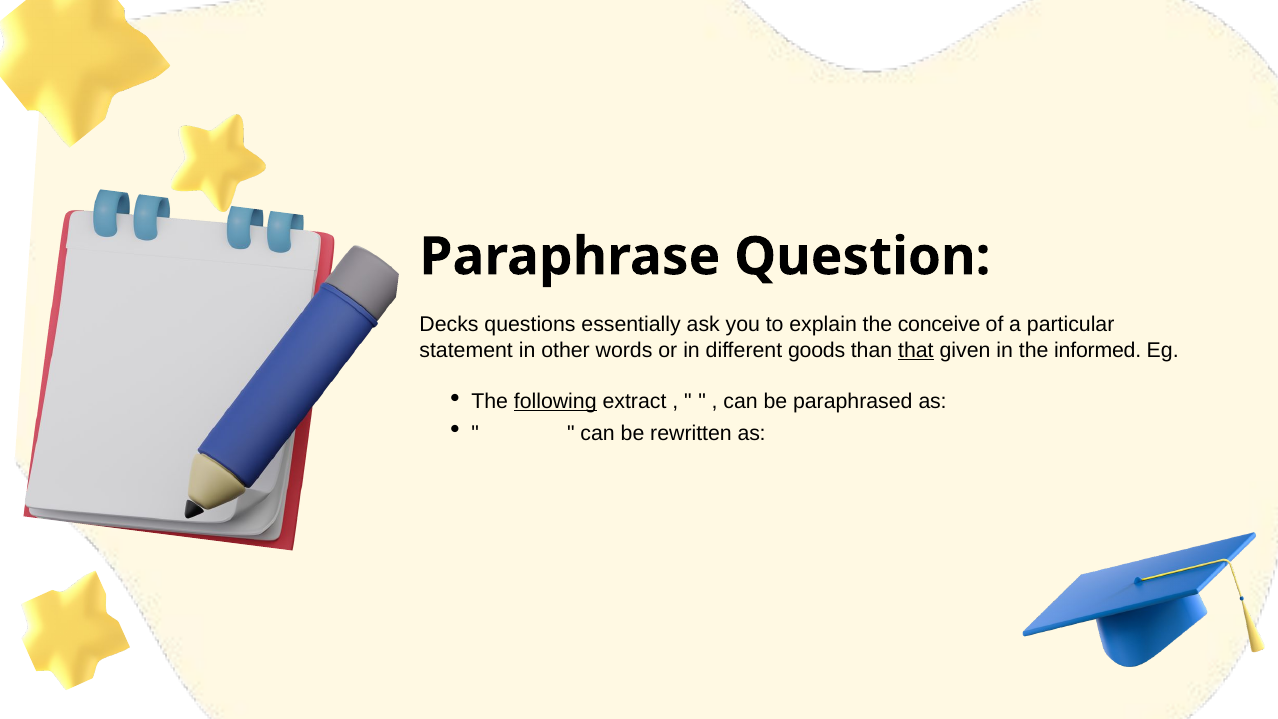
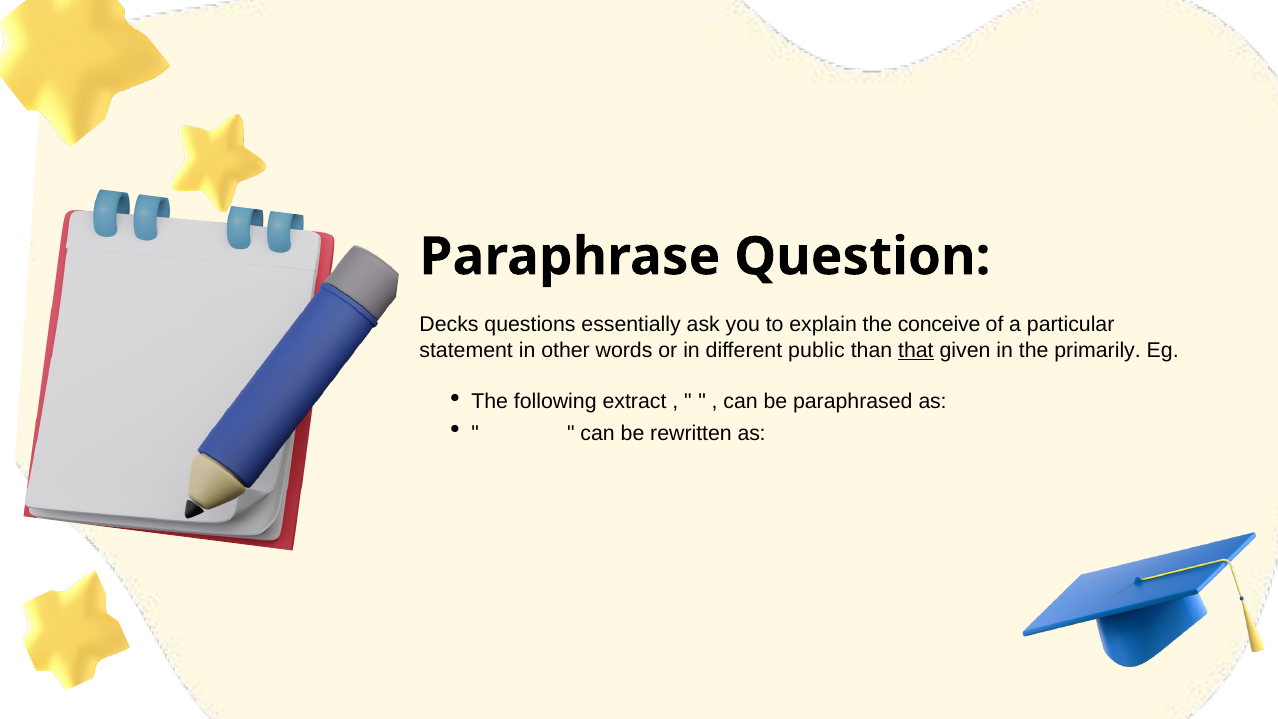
goods: goods -> public (816, 350)
informed: informed -> primarily (1098, 350)
following underline: present -> none (555, 402)
